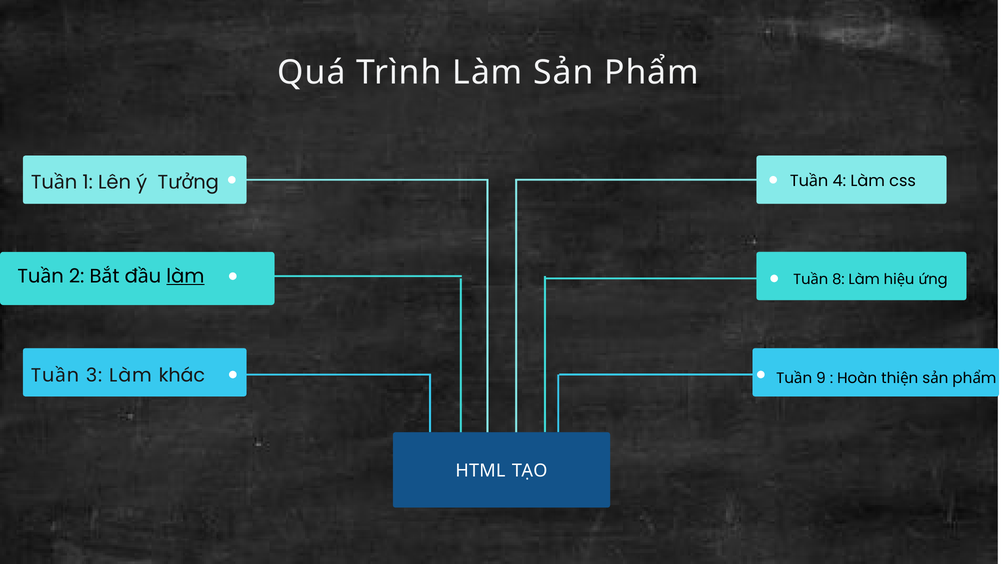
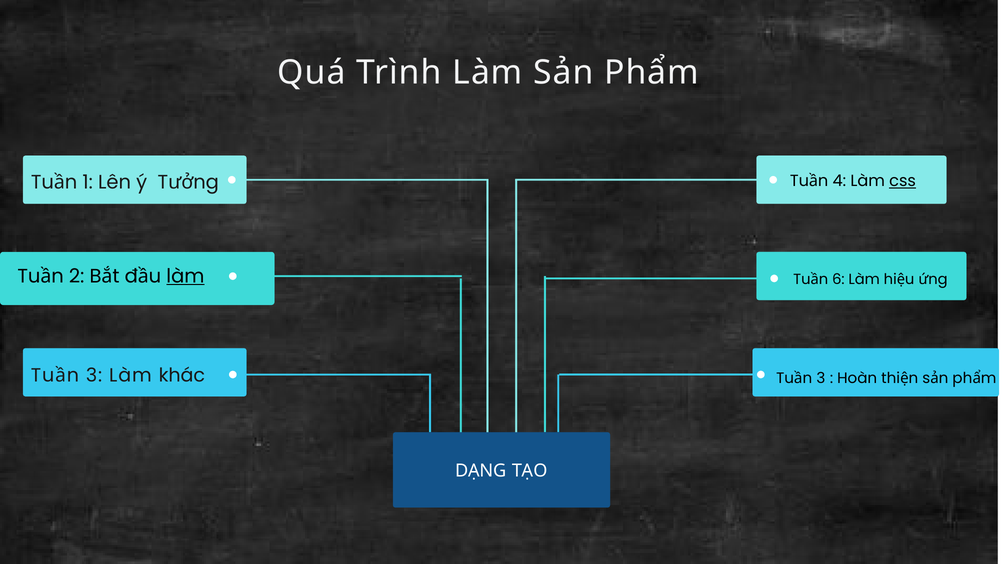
css underline: none -> present (903, 181)
8: 8 -> 6 (838, 280)
9: 9 -> 3 (821, 378)
HTML: HTML -> DẠNG (481, 471)
